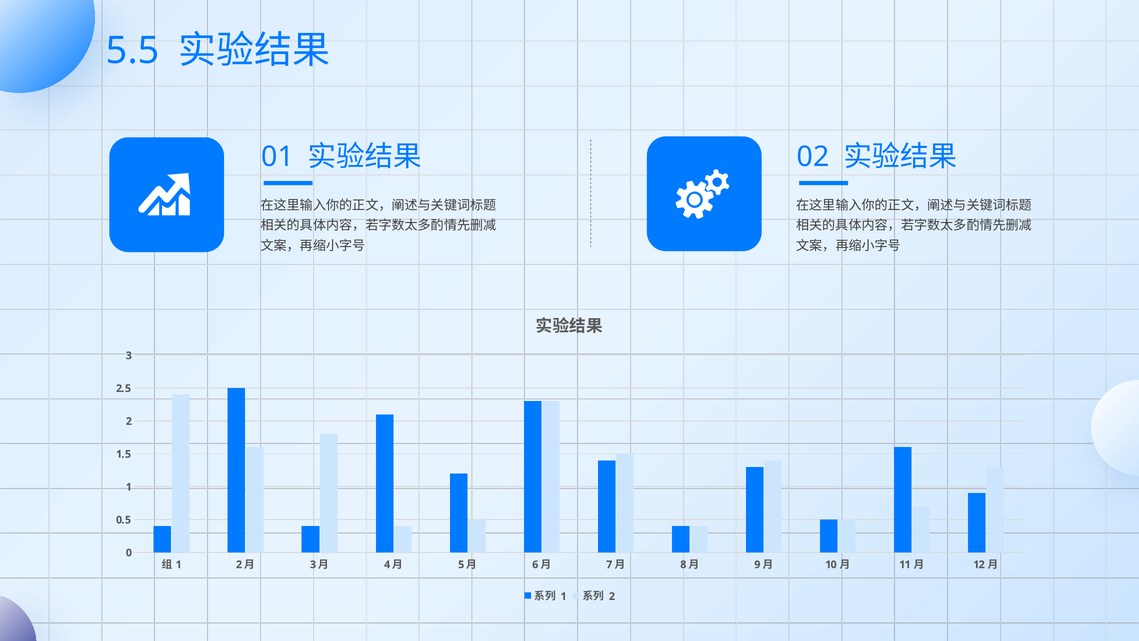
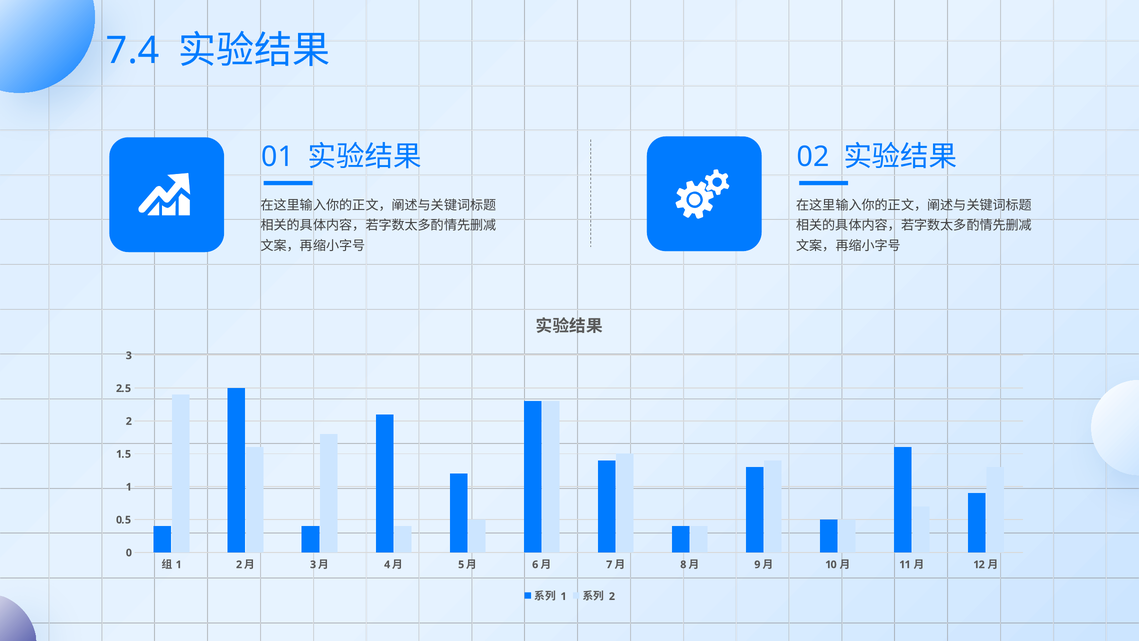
5.5: 5.5 -> 7.4 (133, 51)
